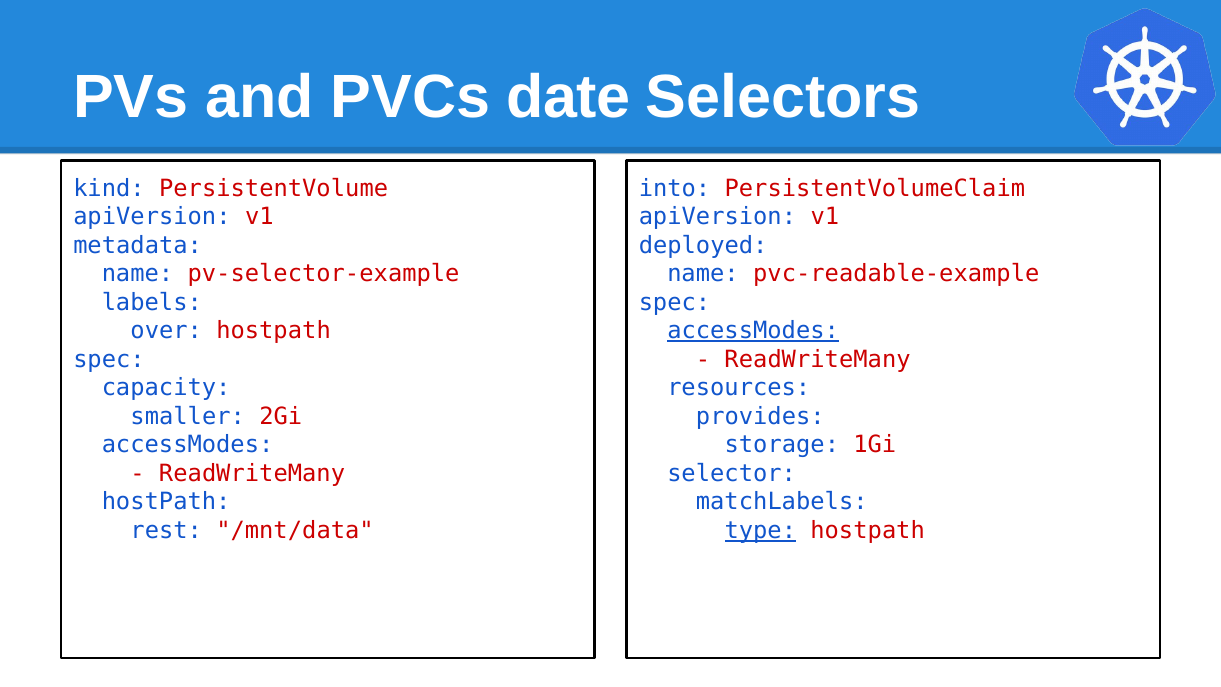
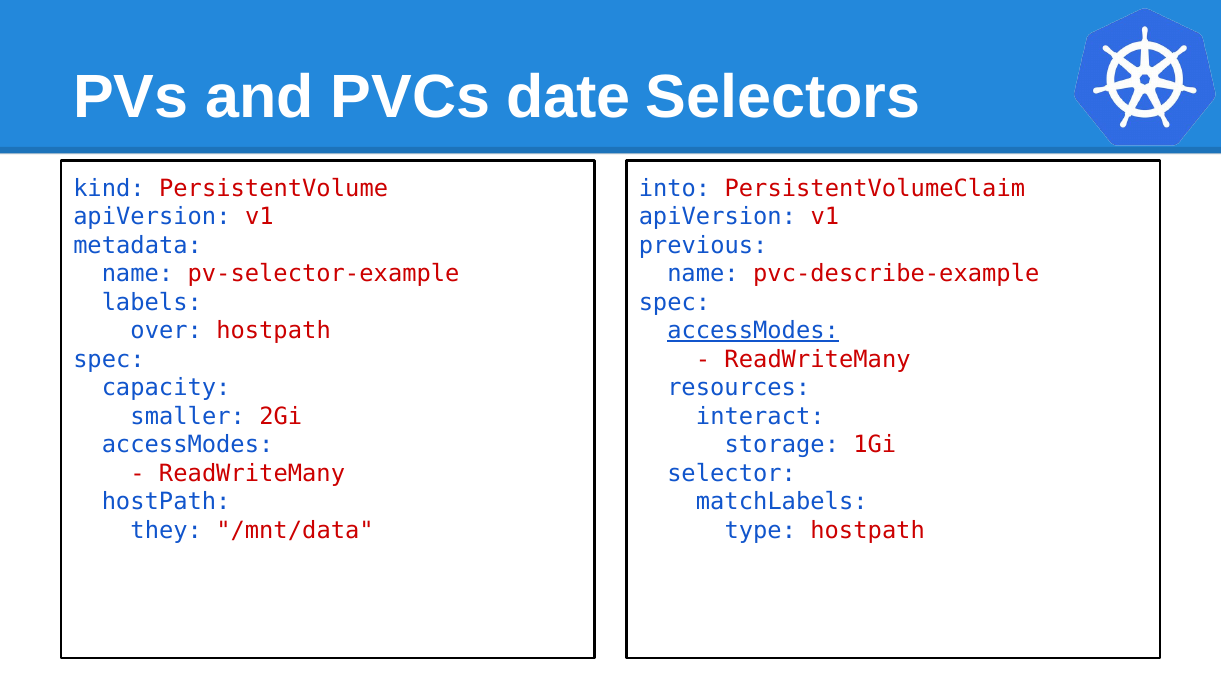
deployed: deployed -> previous (703, 245)
pvc-readable-example: pvc-readable-example -> pvc-describe-example (896, 274)
provides: provides -> interact (760, 416)
rest: rest -> they (166, 530)
type underline: present -> none (760, 530)
